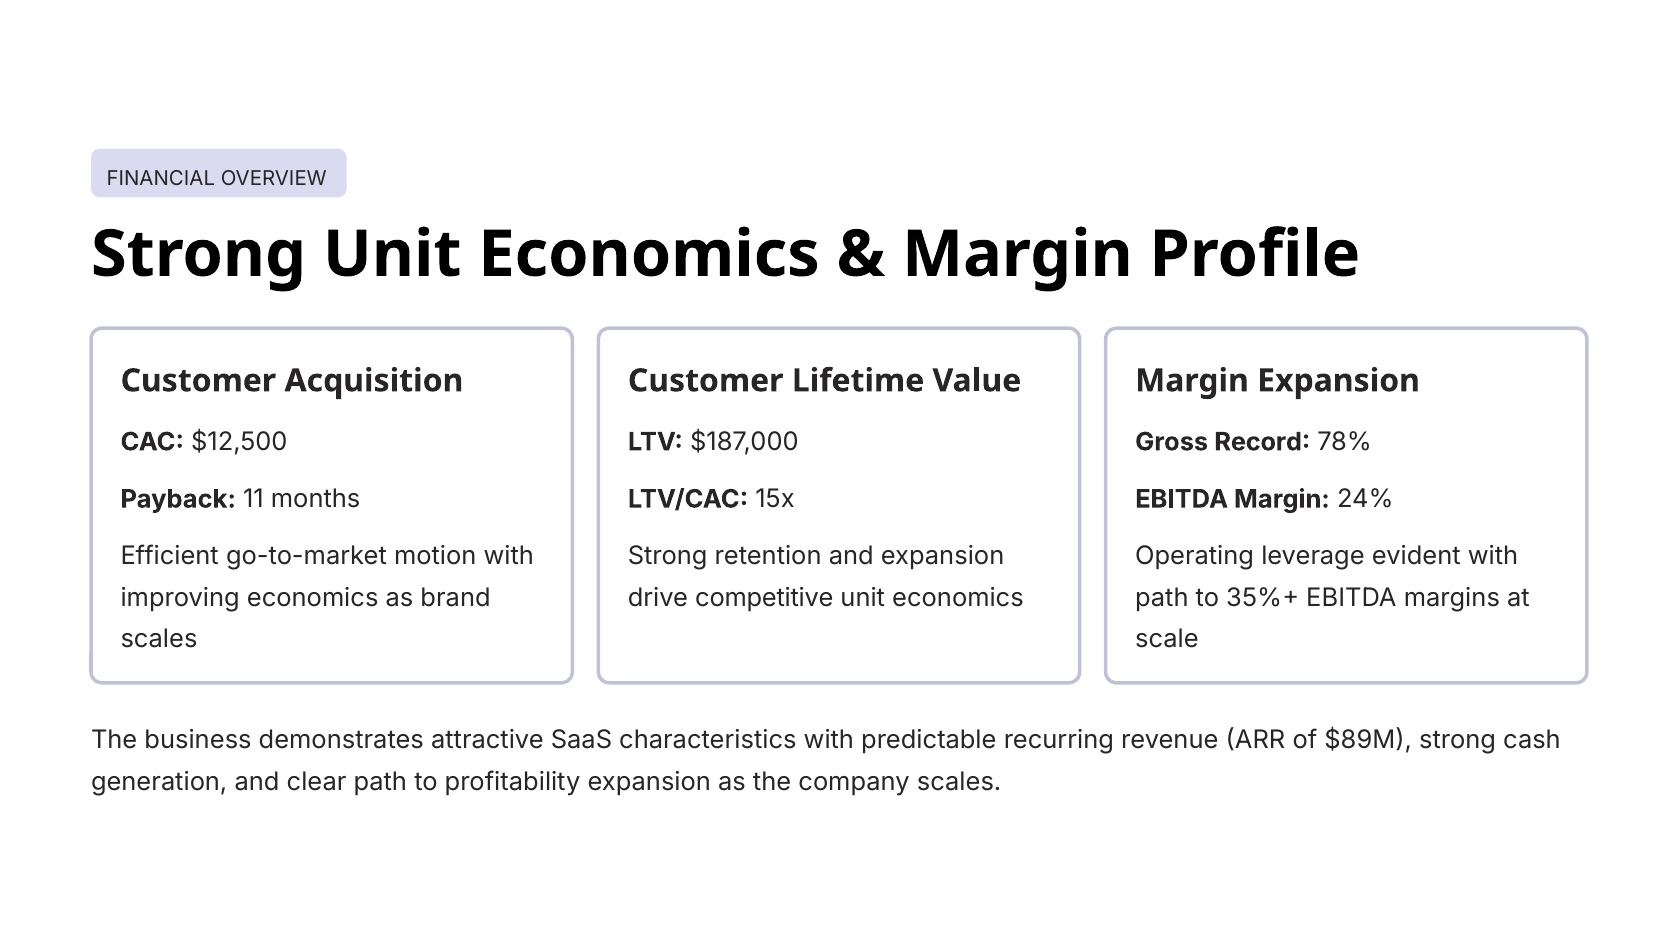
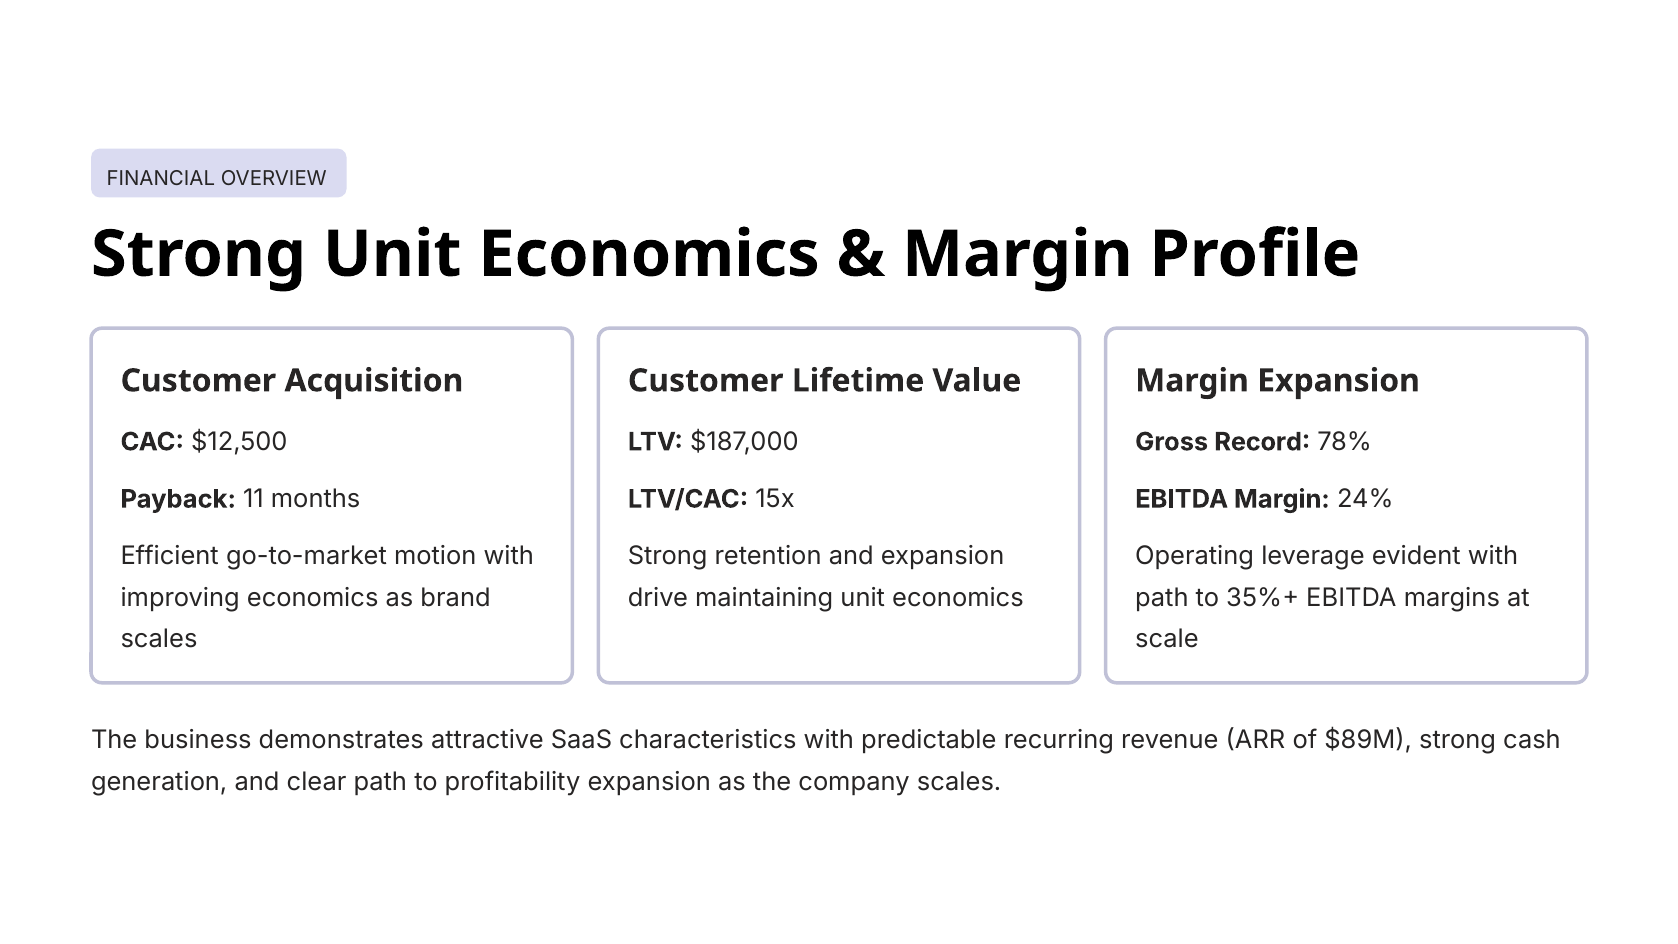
competitive: competitive -> maintaining (764, 598)
